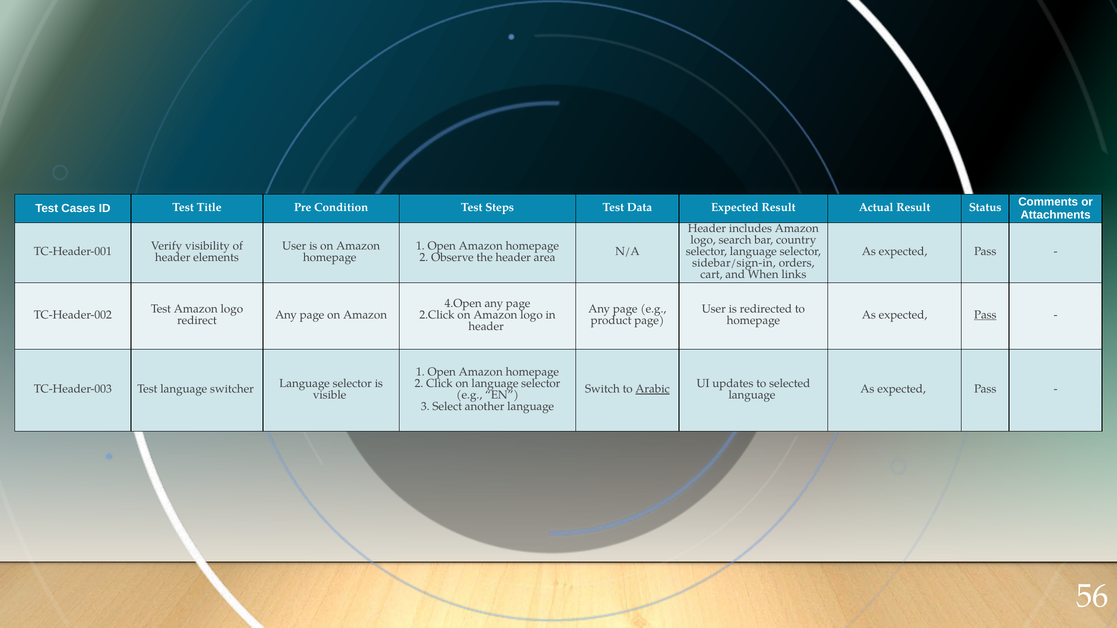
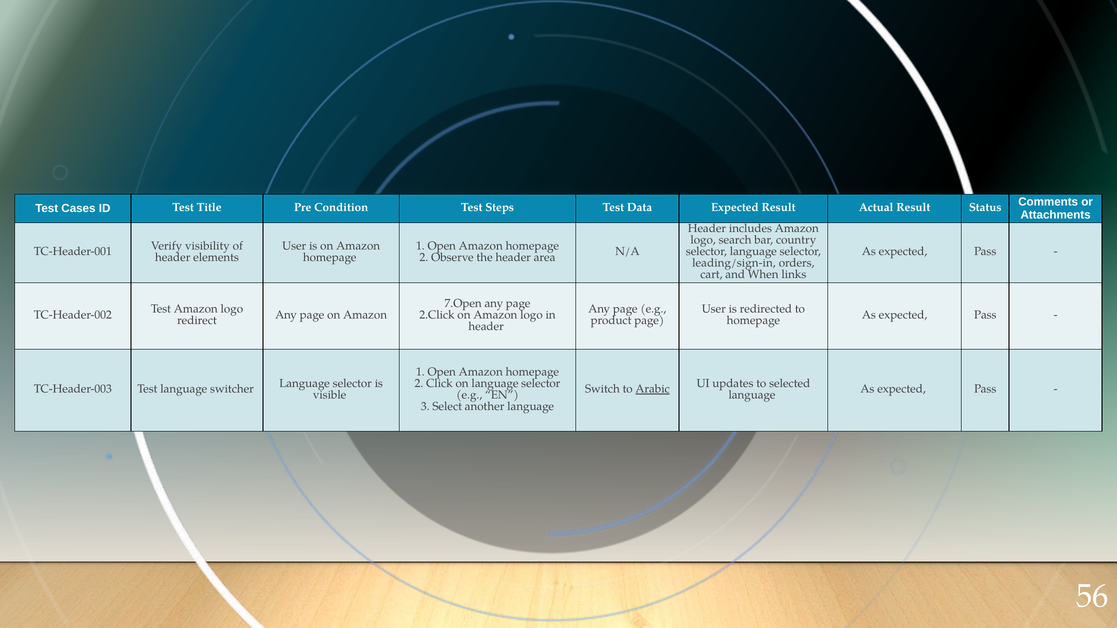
sidebar/sign-in: sidebar/sign-in -> leading/sign-in (734, 263)
4.Open: 4.Open -> 7.Open (463, 303)
Pass underline: present -> none (985, 315)
